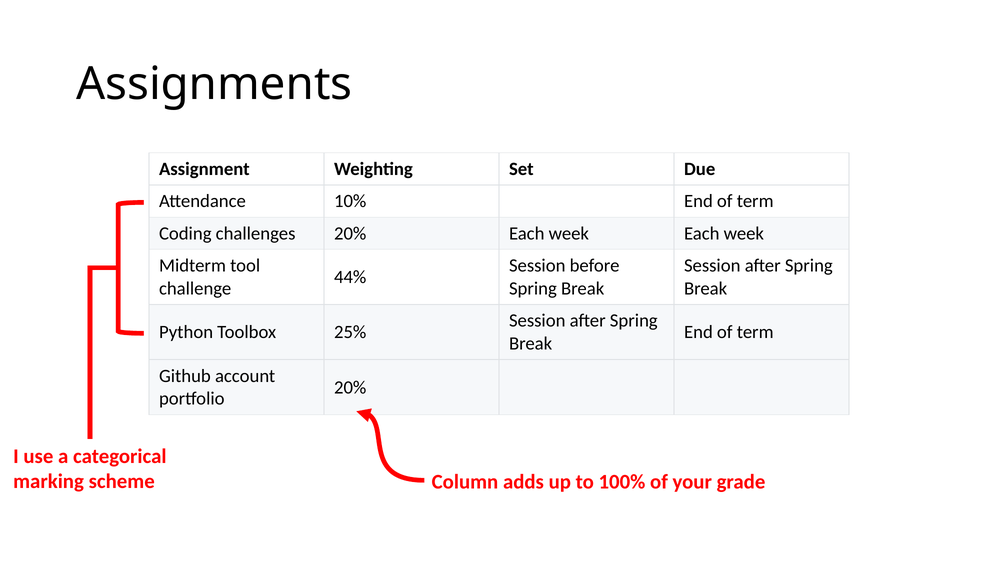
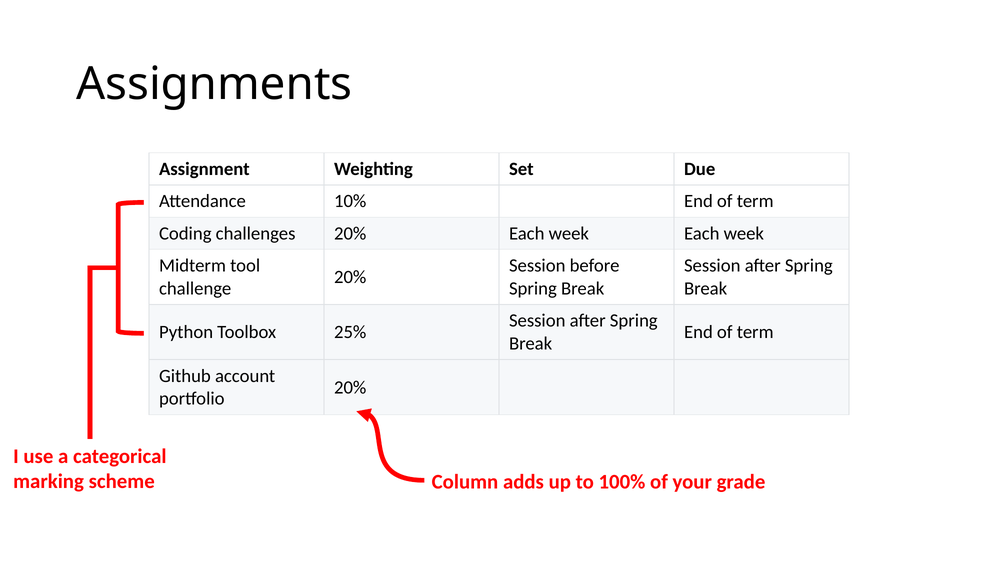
44%: 44% -> 20% (350, 277)
